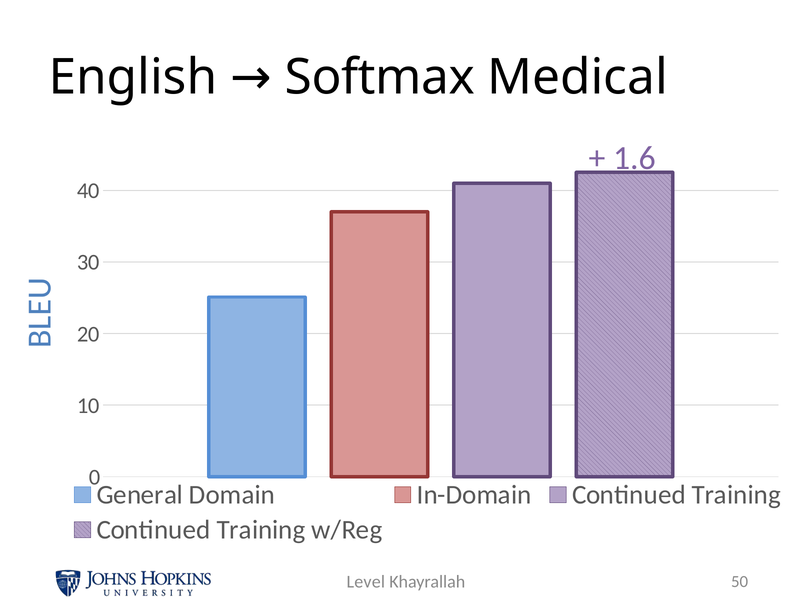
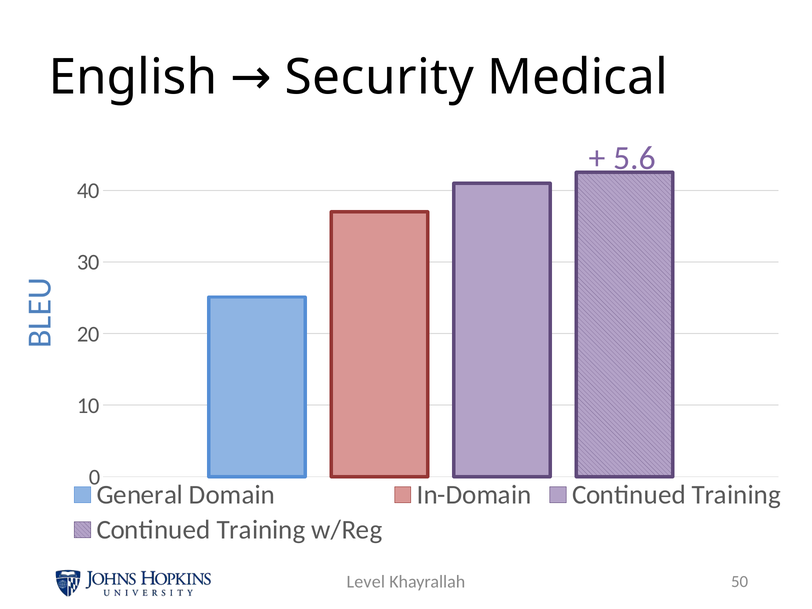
Softmax: Softmax -> Security (379, 78)
1.6: 1.6 -> 5.6 (634, 158)
